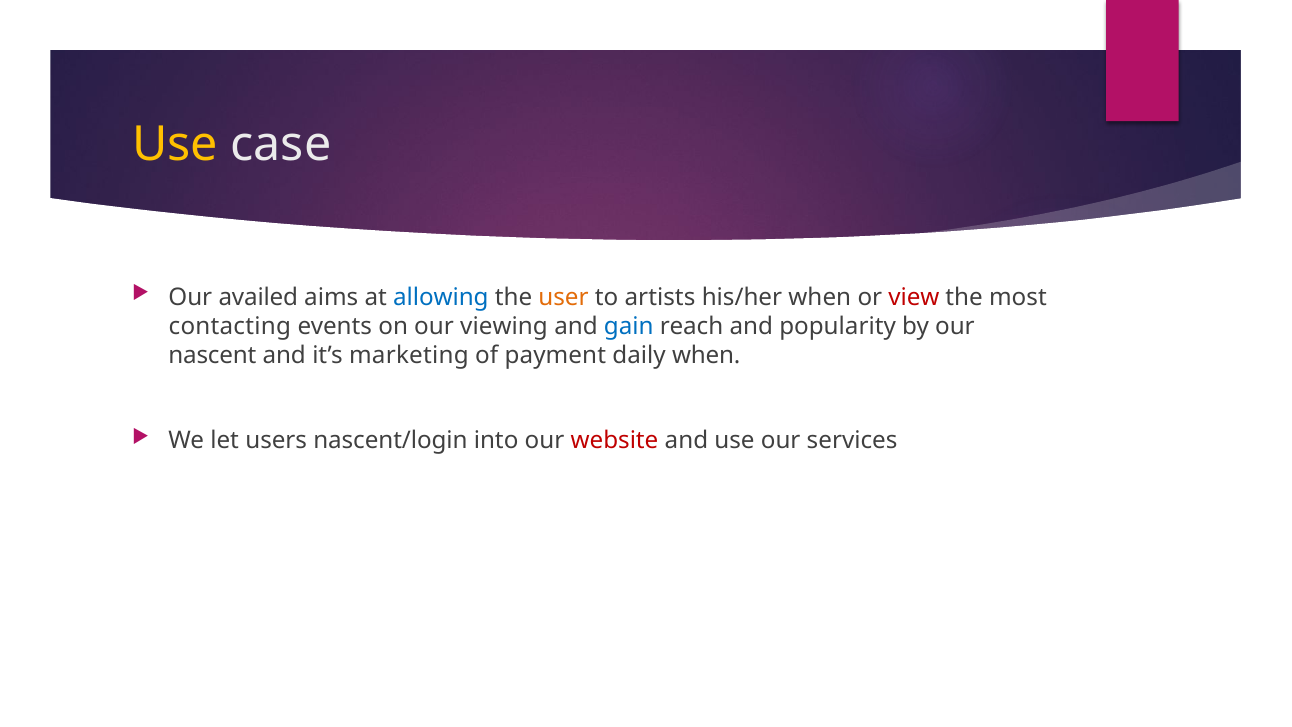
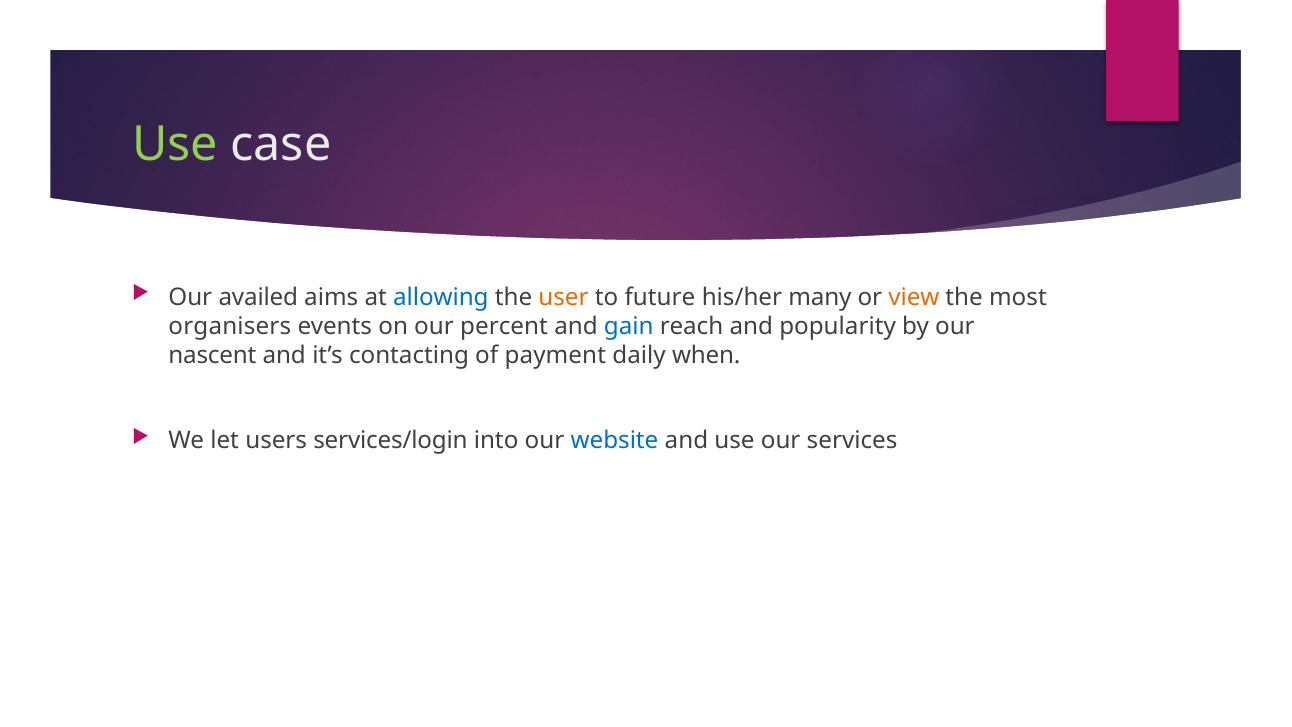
Use colour: yellow -> light green (175, 144)
artists: artists -> future (660, 297)
his/her when: when -> many (820, 297)
view colour: red -> orange (914, 297)
contacting: contacting -> organisers (230, 326)
viewing: viewing -> percent (504, 326)
marketing: marketing -> contacting (409, 355)
nascent/login: nascent/login -> services/login (391, 440)
website colour: red -> blue (614, 440)
